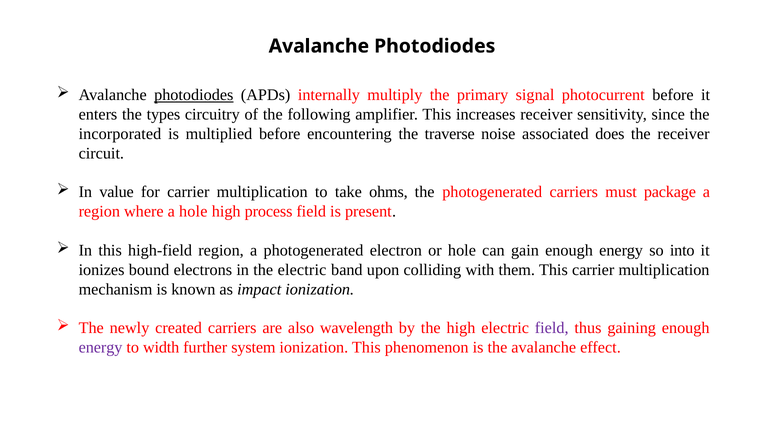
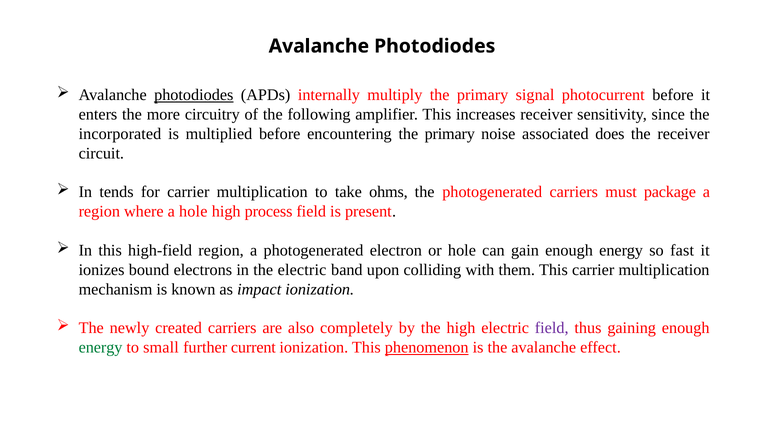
types: types -> more (163, 114)
encountering the traverse: traverse -> primary (450, 134)
value: value -> tends (116, 192)
into: into -> fast (682, 250)
wavelength: wavelength -> completely (356, 328)
energy colour: purple -> green (101, 348)
width: width -> small (161, 348)
system: system -> current (253, 348)
phenomenon underline: none -> present (427, 348)
